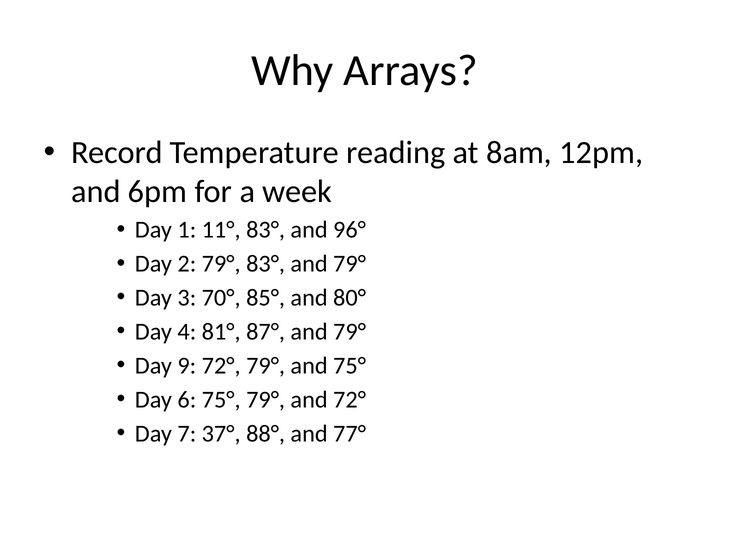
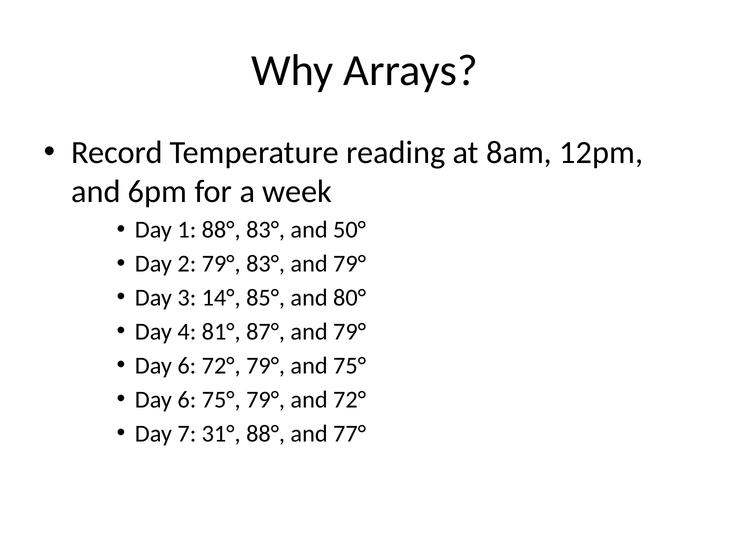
1 11°: 11° -> 88° (221, 230)
96°: 96° -> 50° (350, 230)
70°: 70° -> 14° (221, 298)
9: 9 -> 6 (187, 366)
37°: 37° -> 31° (221, 434)
